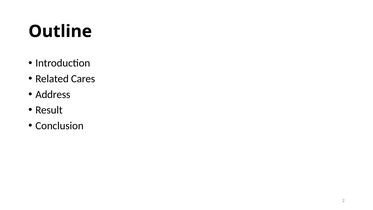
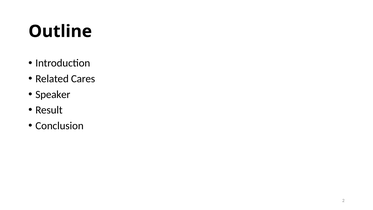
Address: Address -> Speaker (53, 94)
